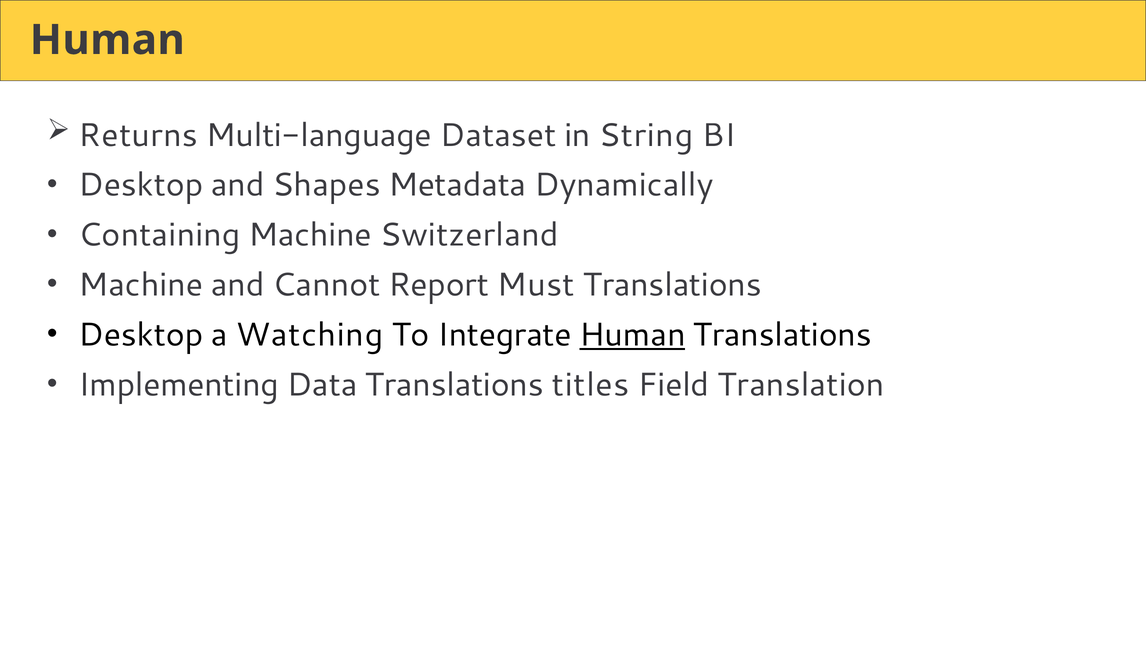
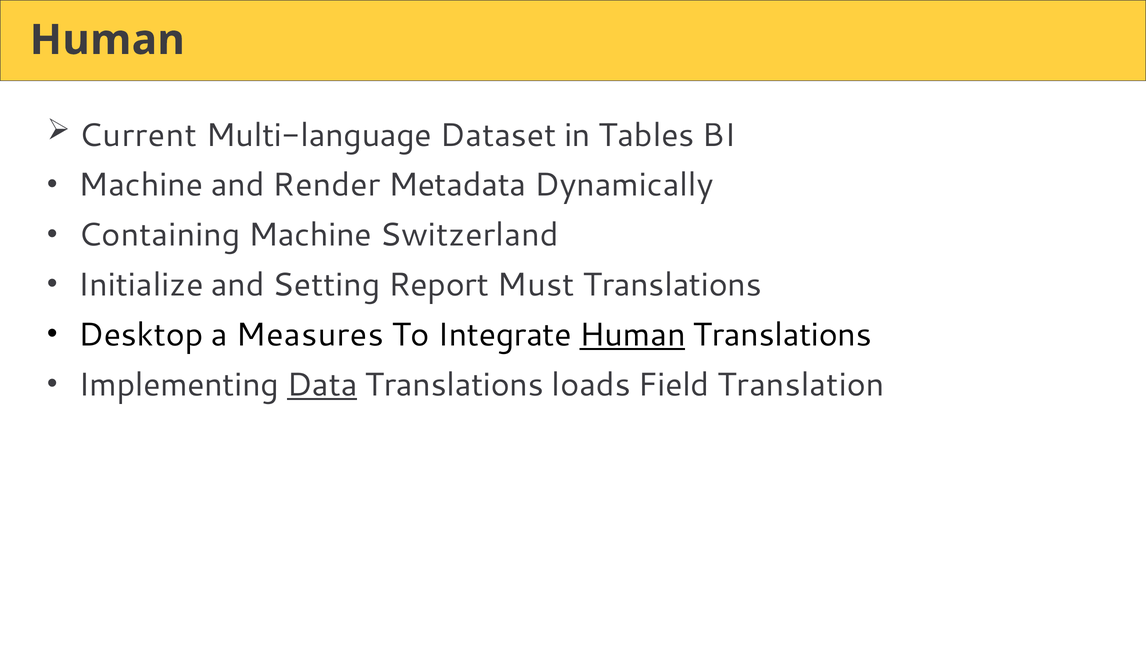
Returns: Returns -> Current (138, 135)
String: String -> Tables (646, 135)
Desktop: Desktop -> Machine (141, 185)
Shapes: Shapes -> Render (326, 185)
Machine: Machine -> Initialize (141, 285)
Cannot: Cannot -> Setting (326, 285)
Watching: Watching -> Measures (310, 335)
Data underline: none -> present (322, 385)
titles: titles -> loads (591, 385)
